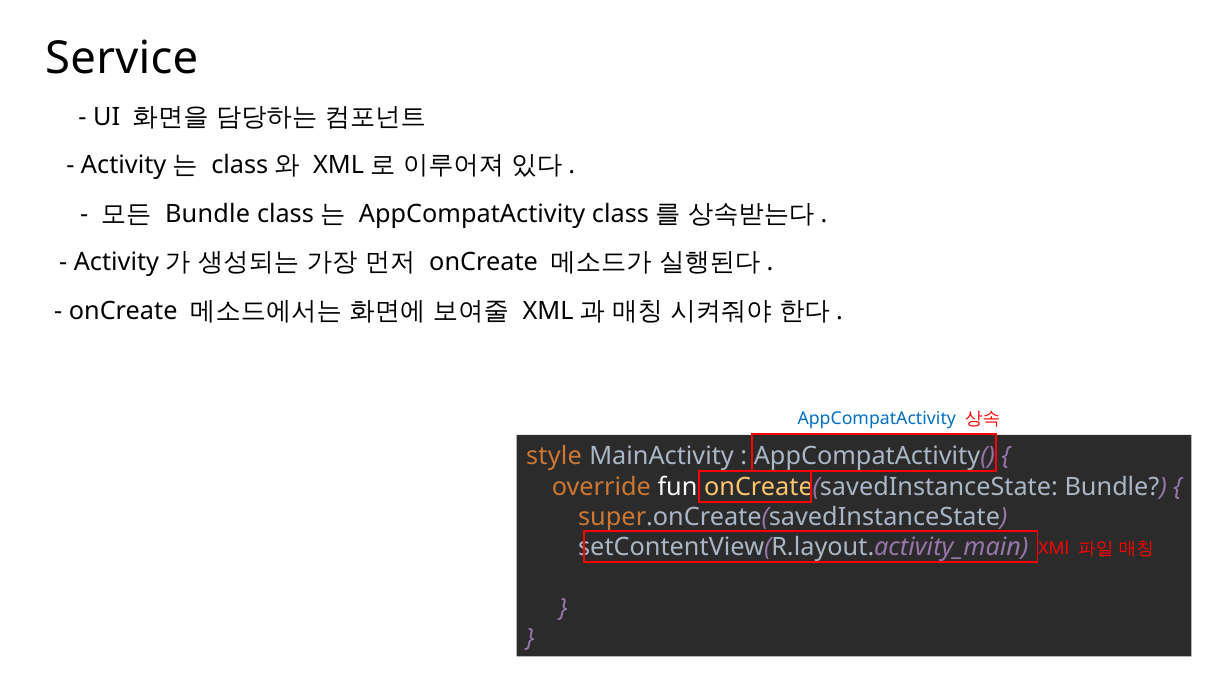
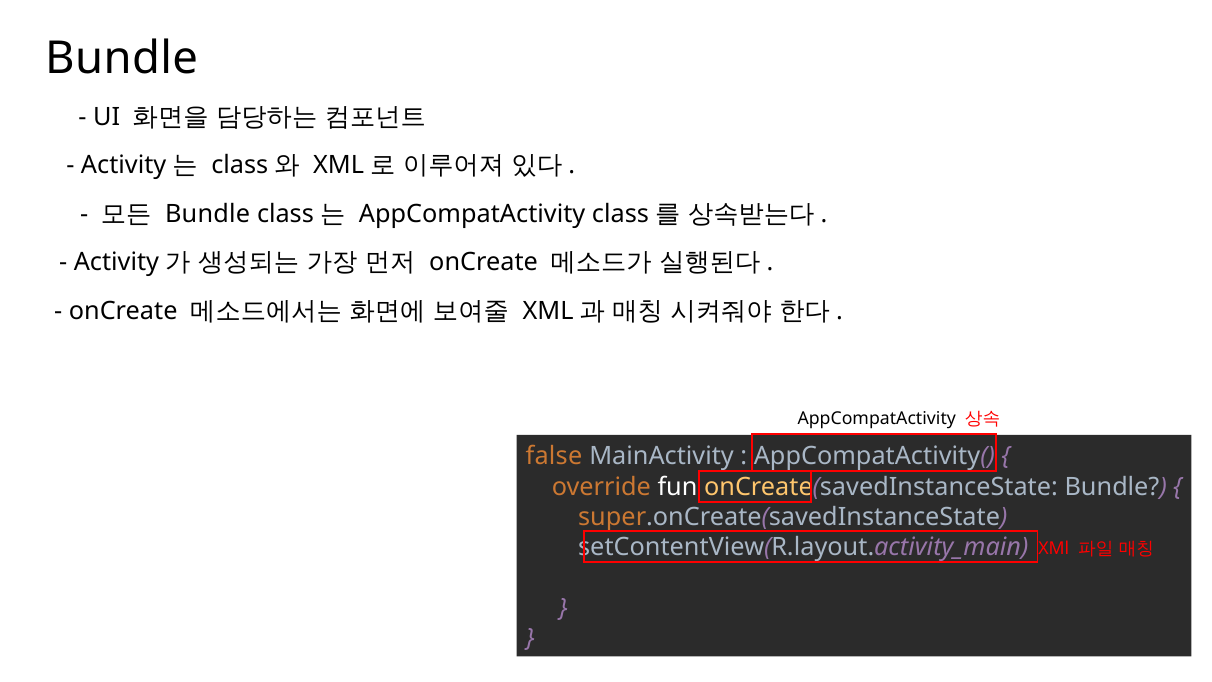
Service: Service -> Bundle (122, 58)
AppCompatActivity colour: blue -> black (877, 419)
style: style -> false (554, 456)
